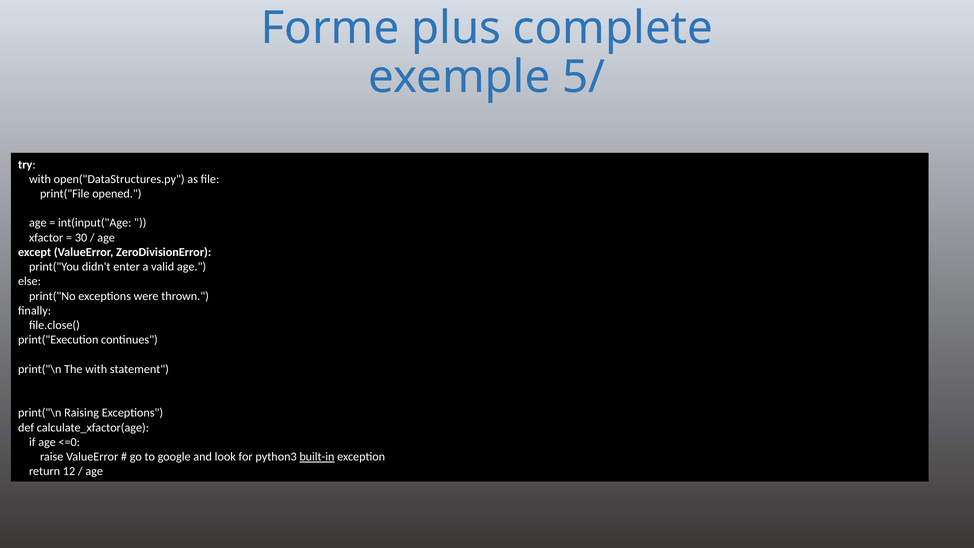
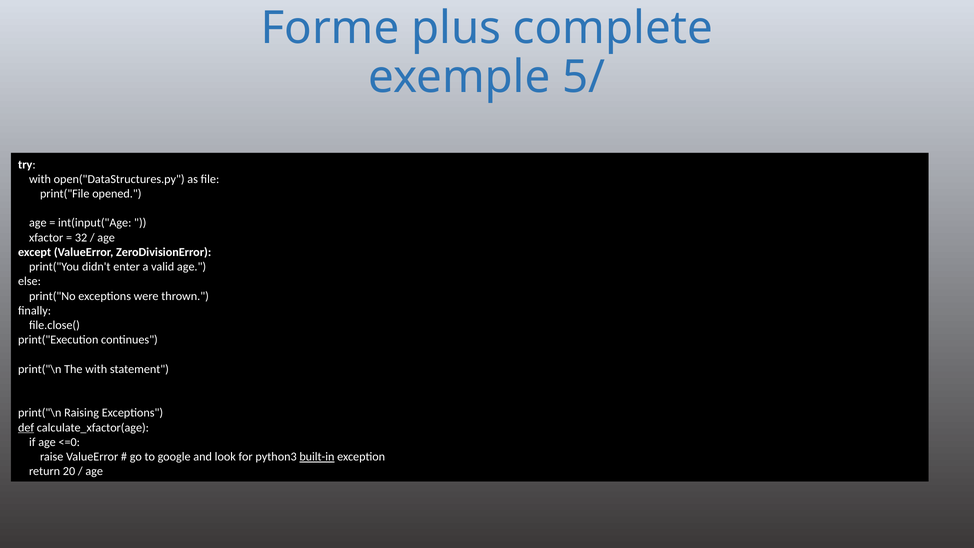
30: 30 -> 32 (81, 238)
def underline: none -> present (26, 427)
12: 12 -> 20 (69, 471)
